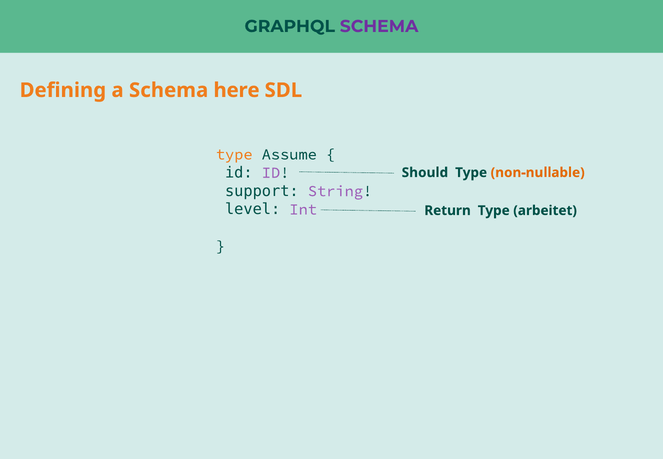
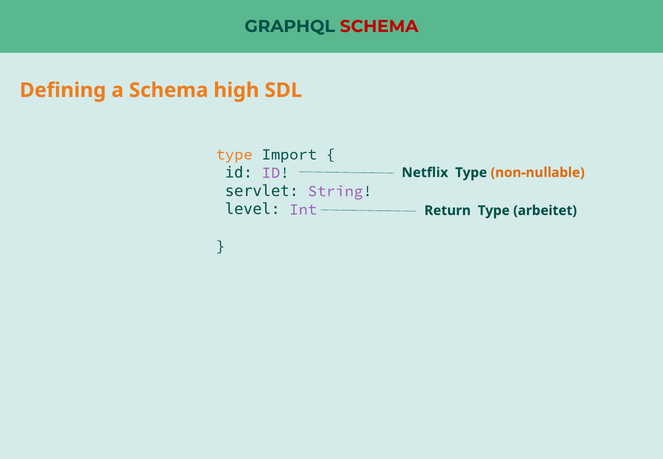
SCHEMA colour: purple -> red (379, 26)
here: here -> high (236, 90)
Assume: Assume -> Import (289, 154)
Should: Should -> Netflix (425, 173)
support: support -> servlet (262, 191)
